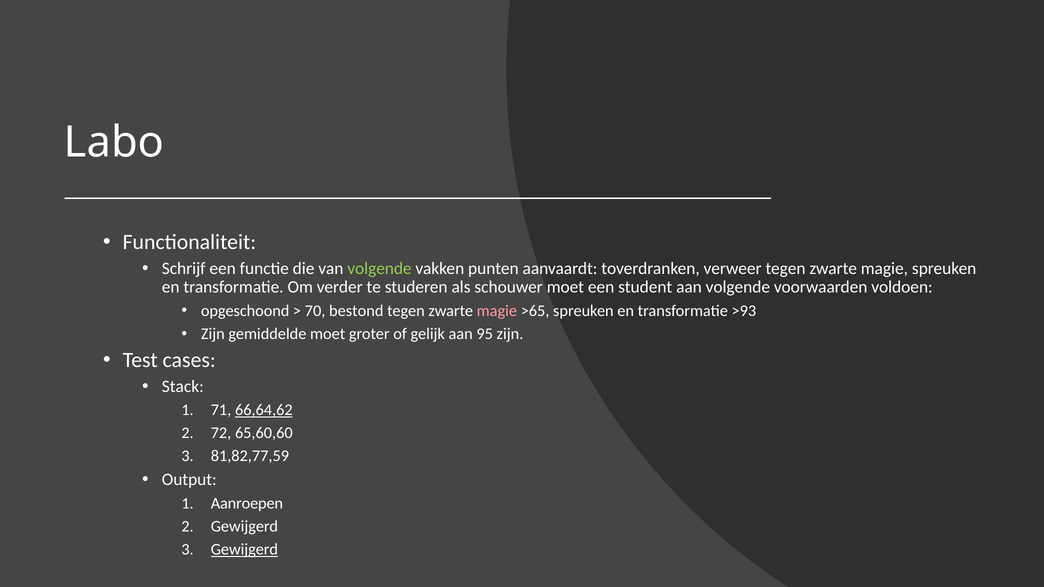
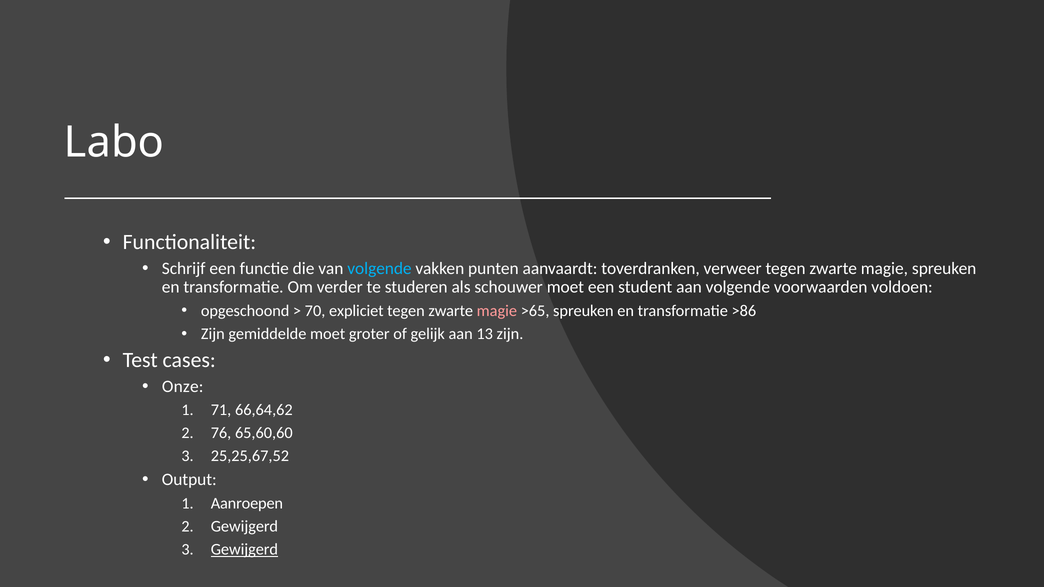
volgende colour: light green -> light blue (379, 269)
bestond: bestond -> expliciet (356, 311)
>93: >93 -> >86 (744, 311)
95: 95 -> 13 (485, 334)
Stack: Stack -> Onze (183, 387)
66,64,62 underline: present -> none (264, 410)
72: 72 -> 76 (221, 433)
81,82,77,59: 81,82,77,59 -> 25,25,67,52 (250, 456)
